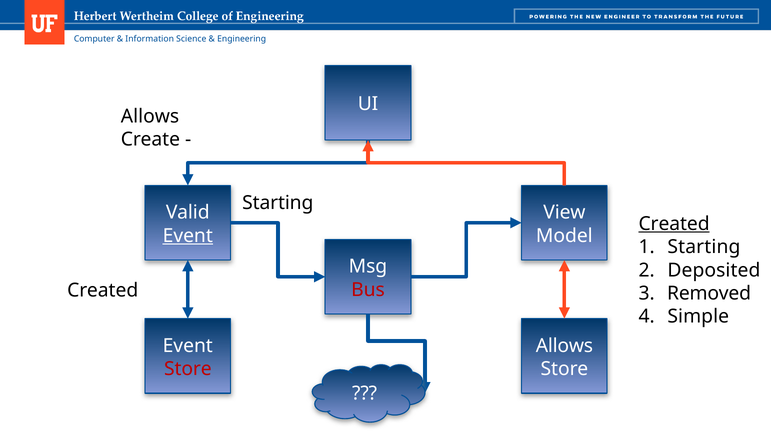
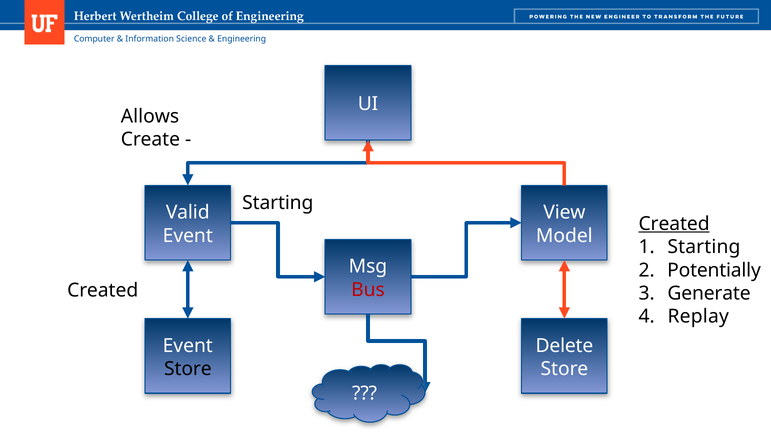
Event underline: present -> none (188, 236)
Deposited: Deposited -> Potentially (714, 270)
Removed: Removed -> Generate (709, 293)
Simple: Simple -> Replay (698, 316)
Allows: Allows -> Delete (564, 345)
Store colour: red -> black (188, 369)
